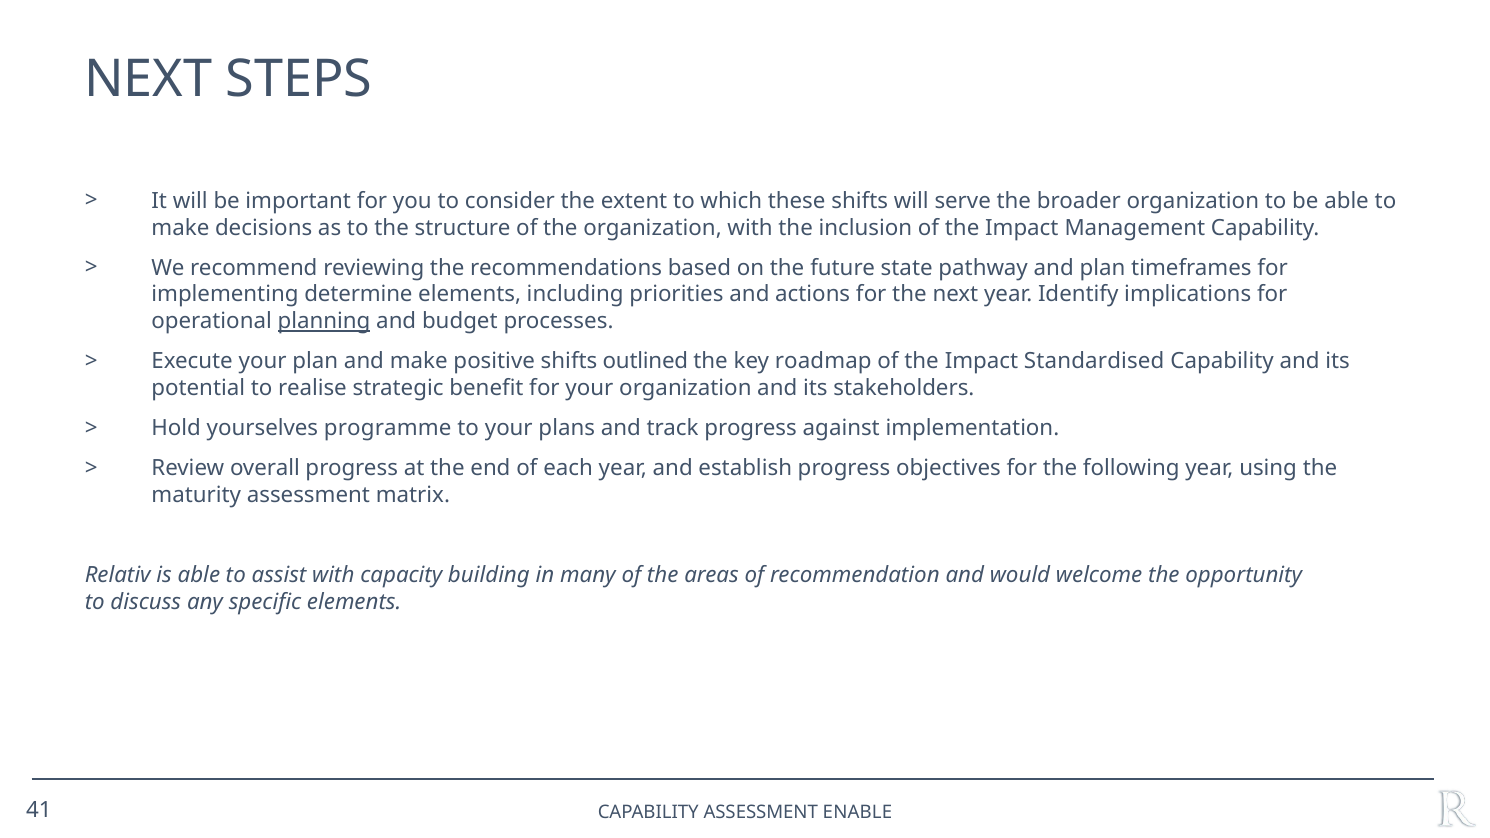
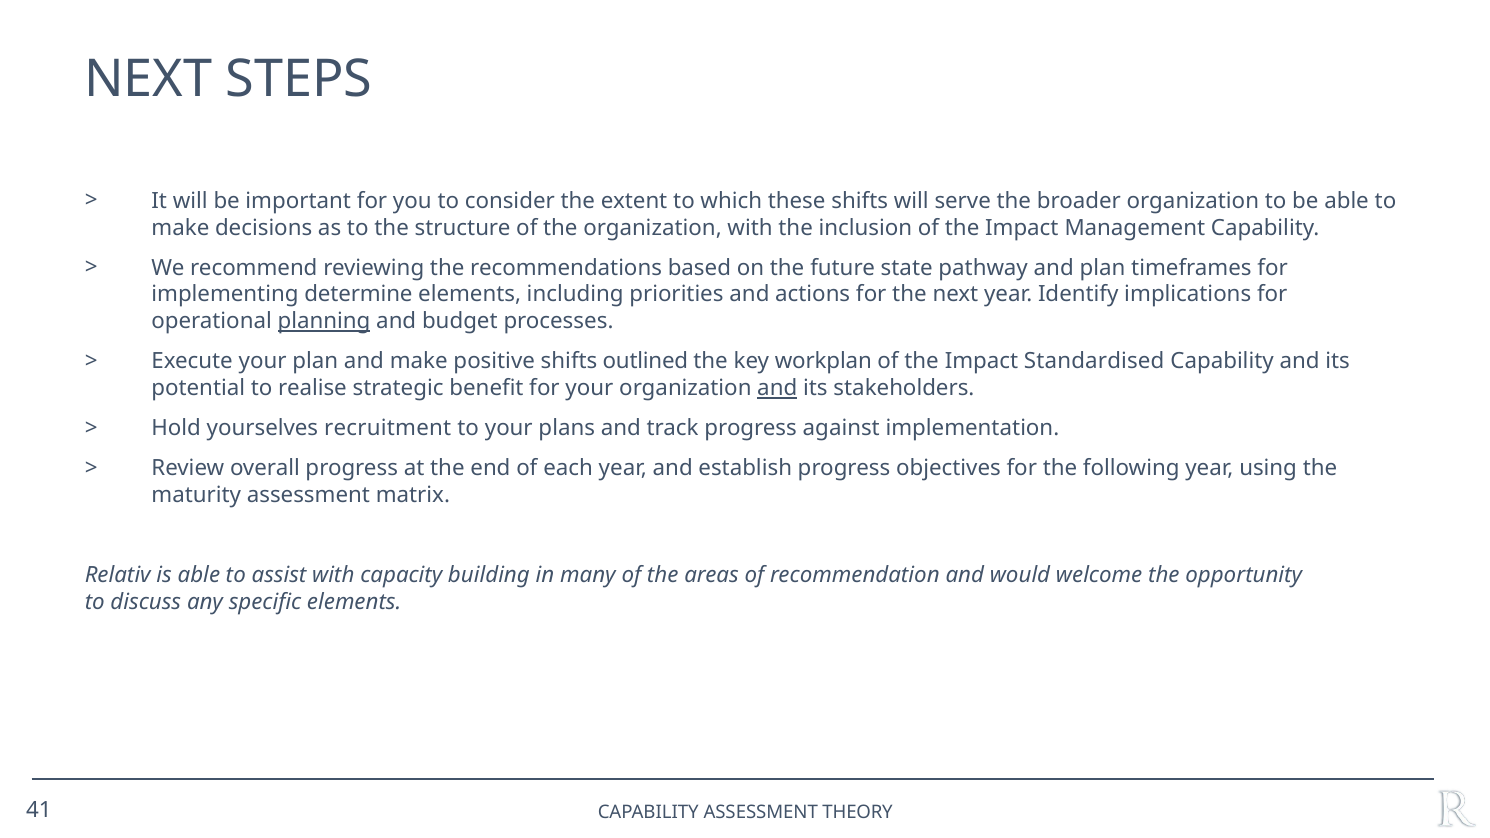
roadmap: roadmap -> workplan (823, 362)
and underline: none -> present (777, 388)
programme: programme -> recruitment (388, 428)
ENABLE: ENABLE -> THEORY (858, 812)
